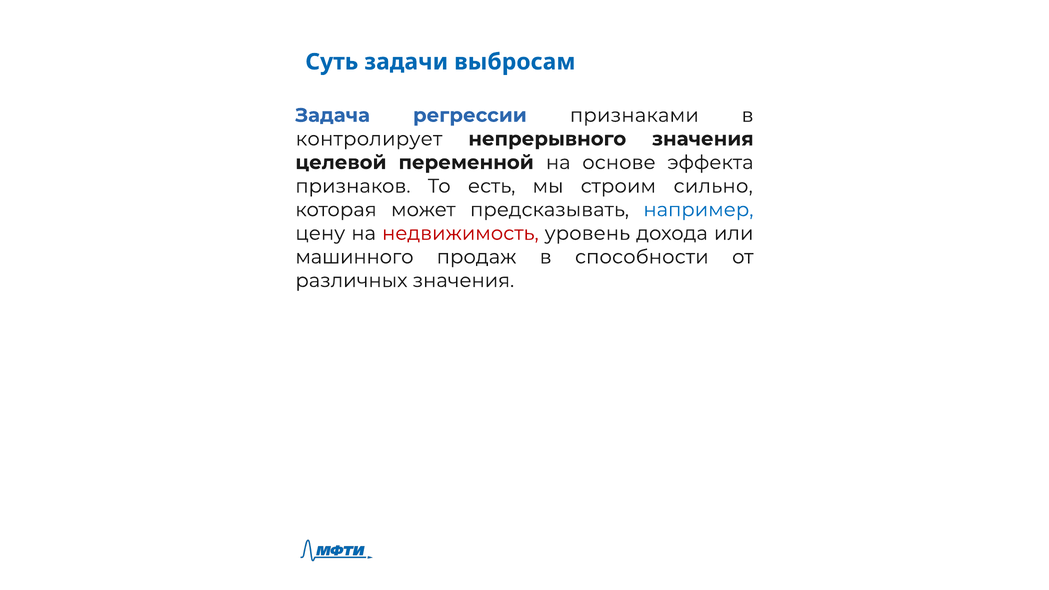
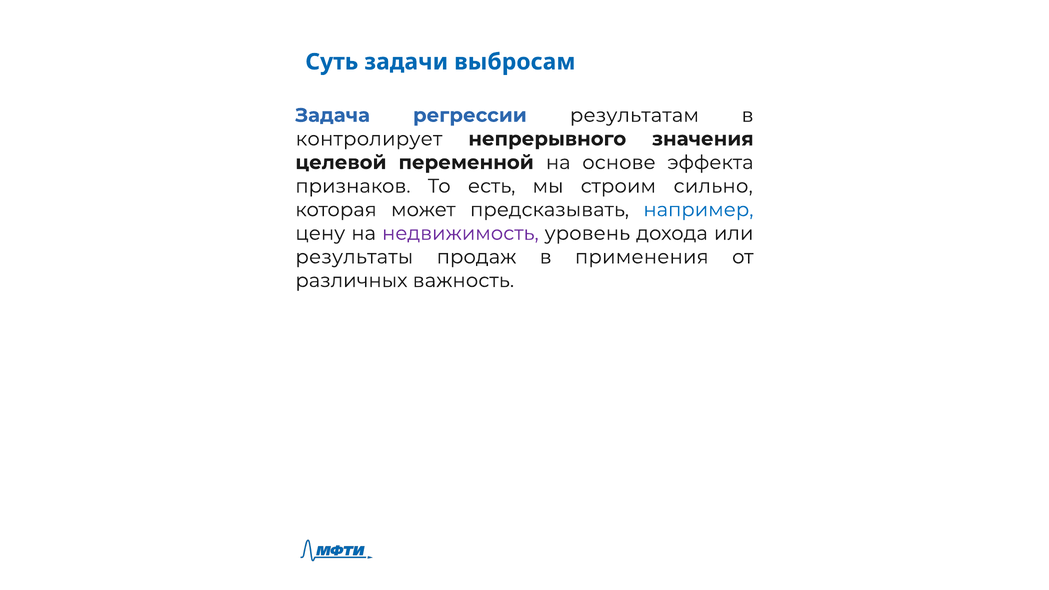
признаками: признаками -> результатам (634, 115)
недвижимость colour: red -> purple (460, 233)
машинного: машинного -> результаты (354, 257)
способности: способности -> применения (642, 257)
различных значения: значения -> важность (463, 281)
